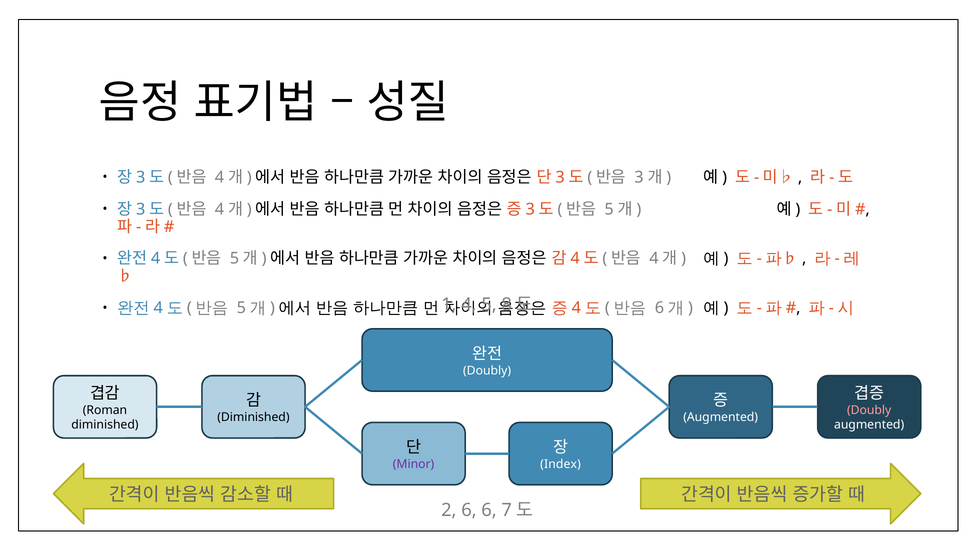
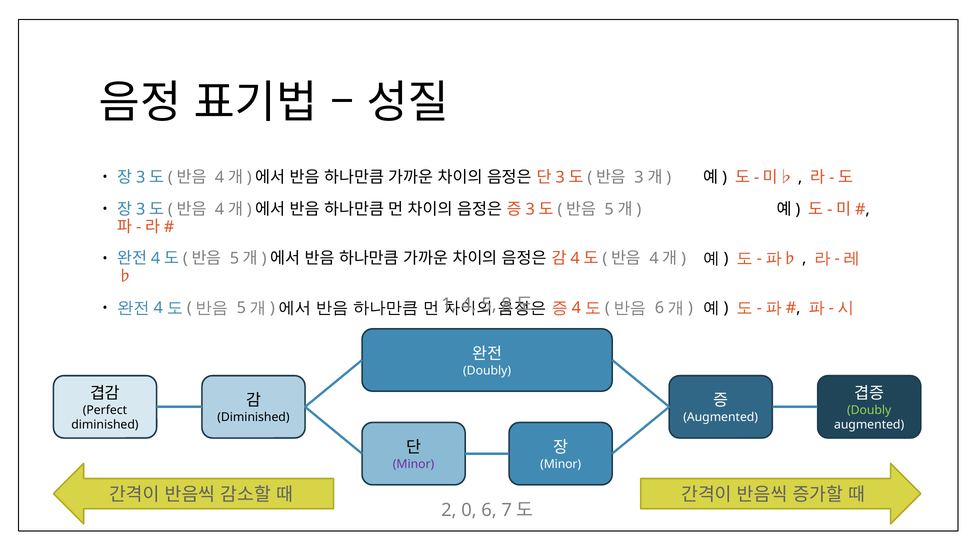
Roman: Roman -> Perfect (105, 410)
Doubly colour: pink -> light green (869, 410)
Index: Index -> Minor (561, 464)
2 6: 6 -> 0 (469, 510)
